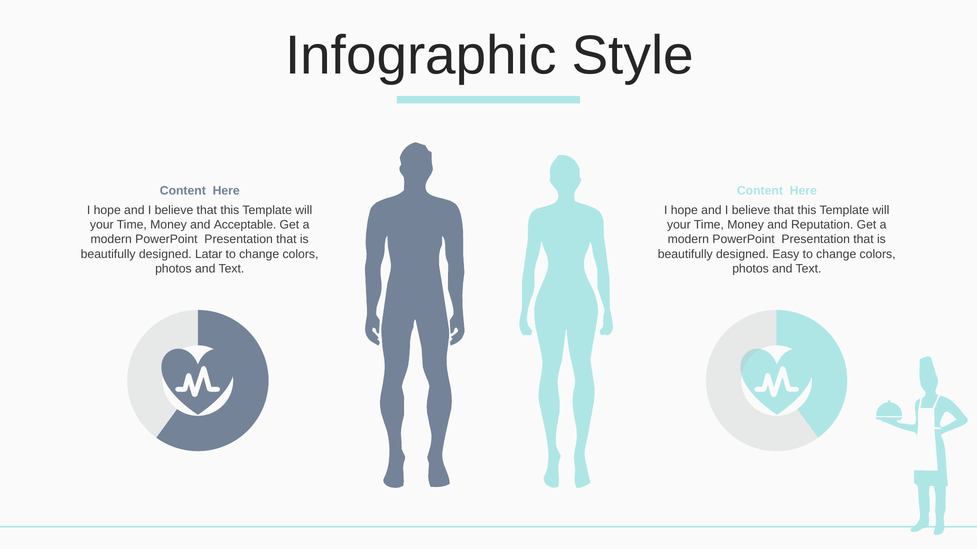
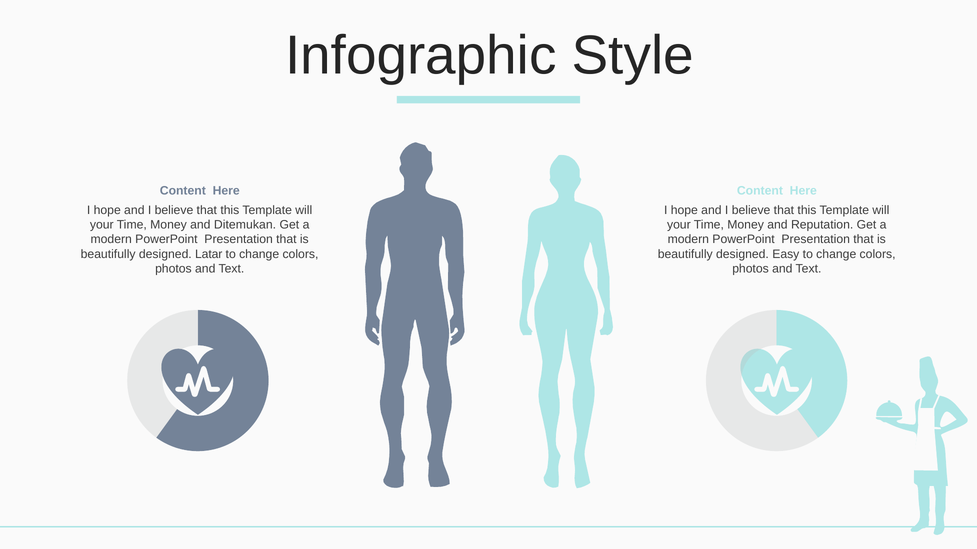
Acceptable: Acceptable -> Ditemukan (245, 225)
